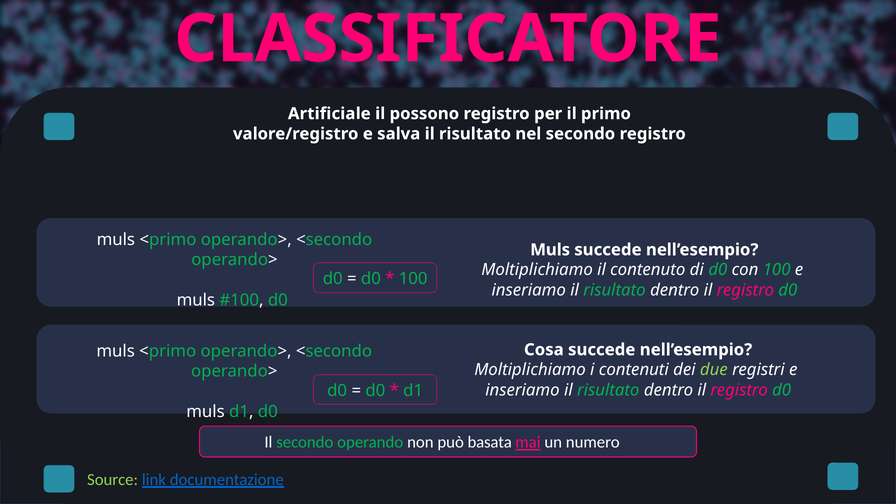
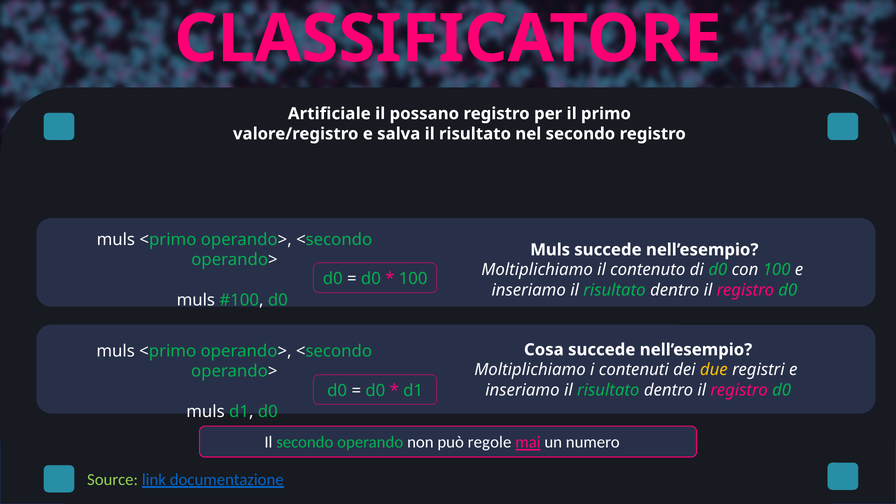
possono: possono -> possano (424, 114)
due colour: light green -> yellow (714, 370)
basata: basata -> regole (490, 442)
